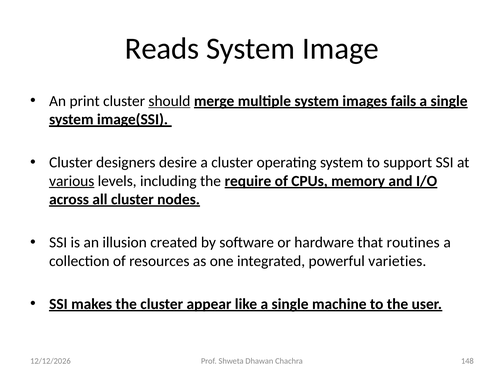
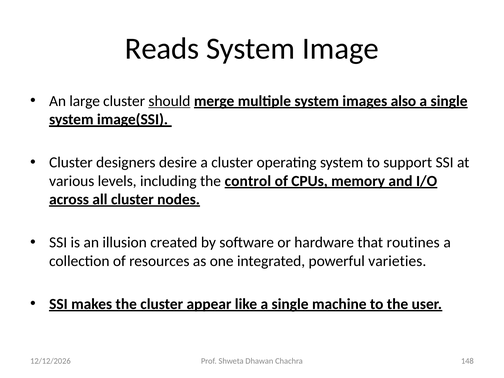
print: print -> large (85, 101)
fails: fails -> also (403, 101)
various underline: present -> none (72, 181)
require: require -> control (248, 181)
